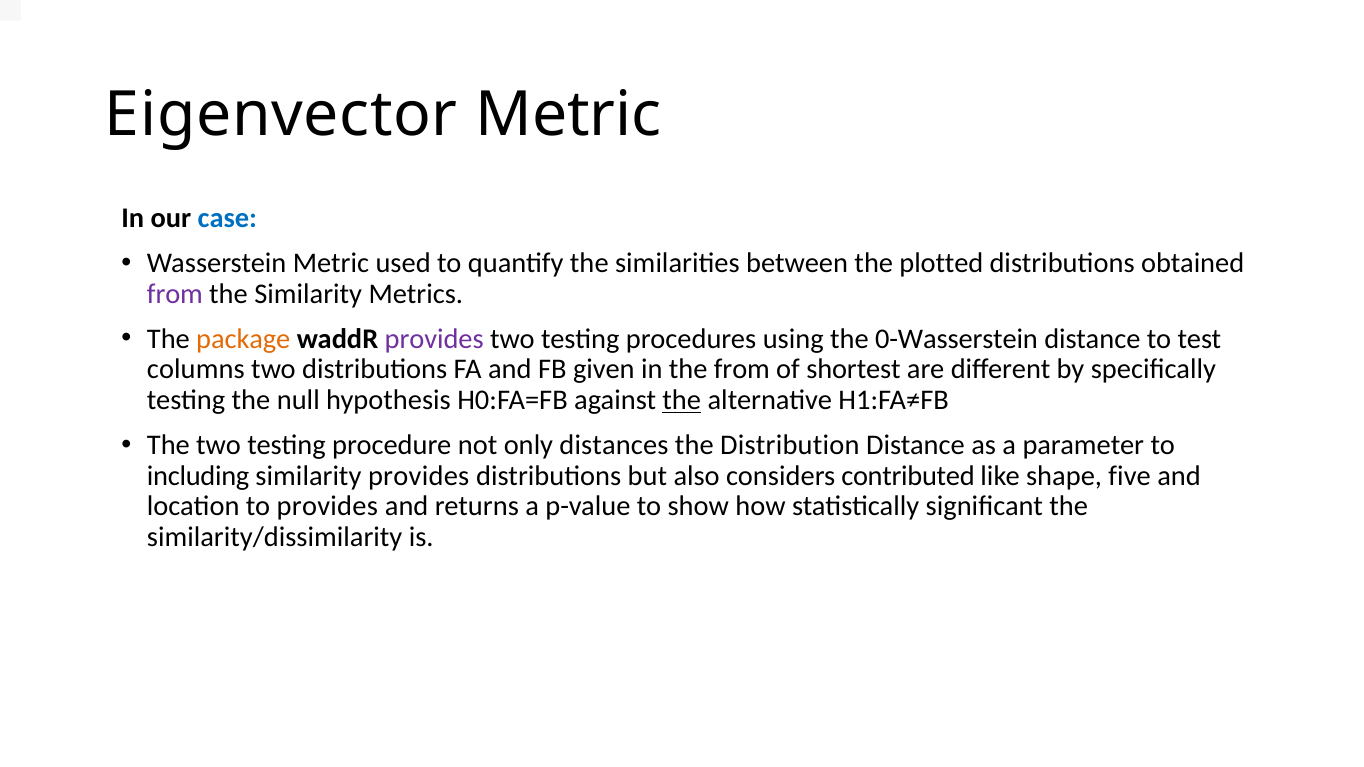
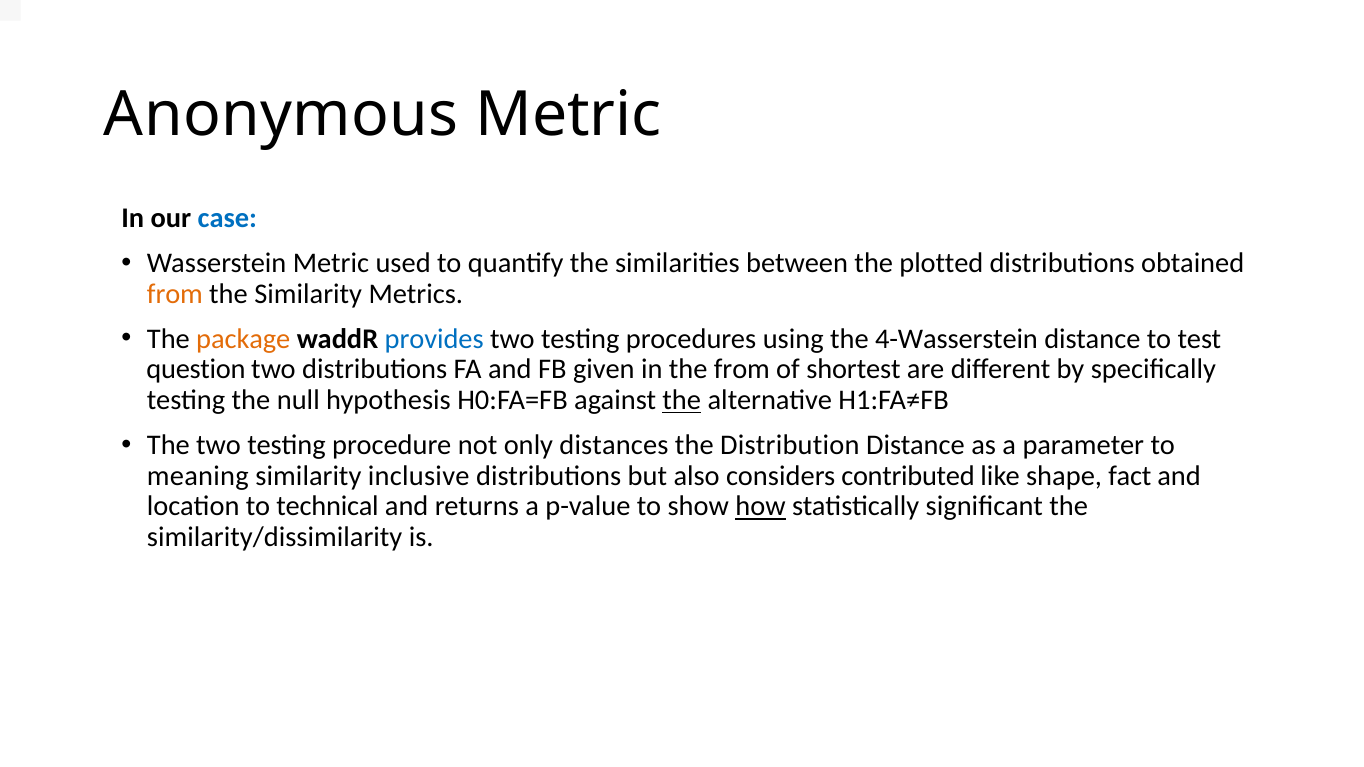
Eigenvector: Eigenvector -> Anonymous (281, 115)
from colour: purple -> orange (175, 294)
provides colour: purple -> blue (434, 339)
0-Wasserstein: 0-Wasserstein -> 4-Wasserstein (957, 339)
columns: columns -> question (196, 370)
including: including -> meaning (198, 476)
similarity provides: provides -> inclusive (419, 476)
five: five -> fact (1130, 476)
to provides: provides -> technical (328, 507)
how underline: none -> present (761, 507)
